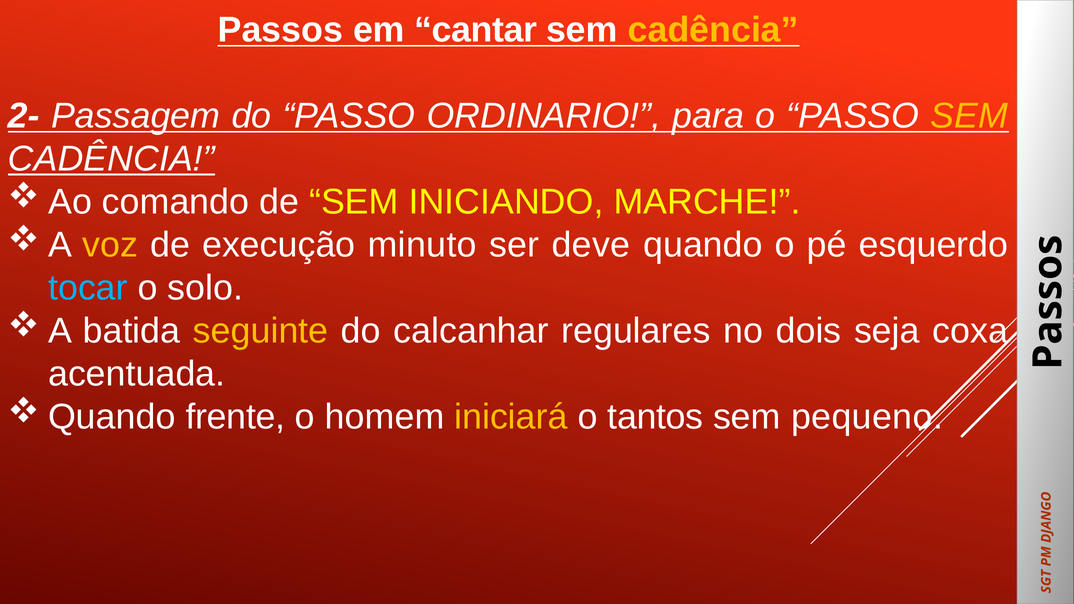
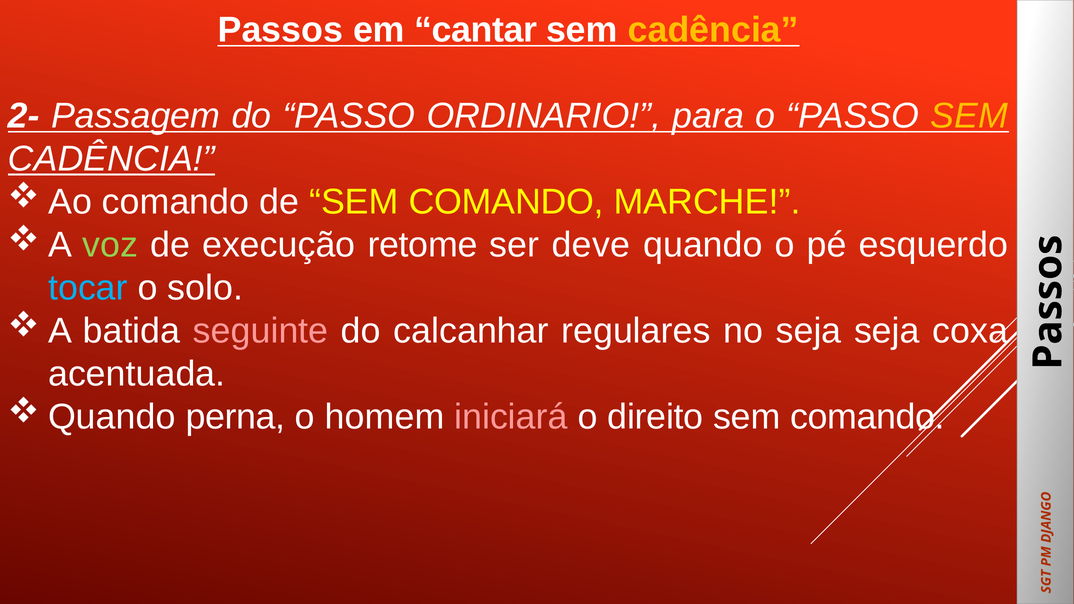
de SEM INICIANDO: INICIANDO -> COMANDO (506, 202)
voz colour: yellow -> light green (110, 245)
minuto: minuto -> retome (423, 245)
seguinte colour: yellow -> pink (261, 331)
no dois: dois -> seja (809, 331)
frente: frente -> perna (235, 417)
iniciará colour: yellow -> pink (511, 417)
tantos: tantos -> direito (655, 417)
pequeno: pequeno -> comando (867, 417)
